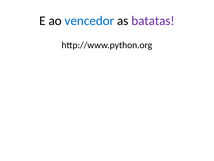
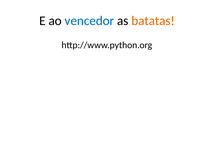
batatas colour: purple -> orange (153, 21)
